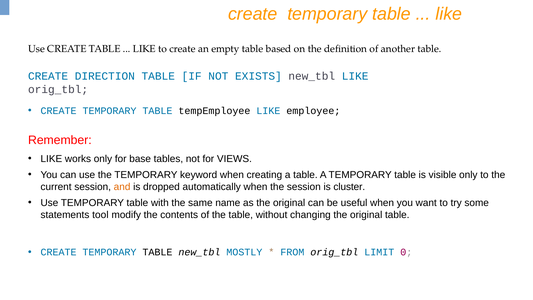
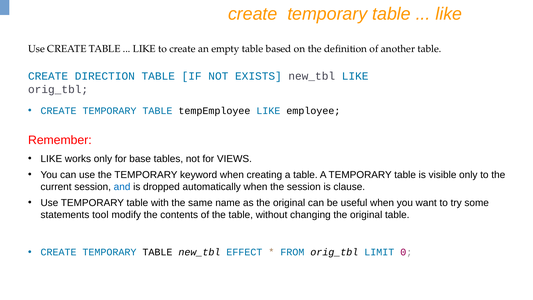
and colour: orange -> blue (122, 187)
cluster: cluster -> clause (349, 187)
MOSTLY: MOSTLY -> EFFECT (244, 252)
